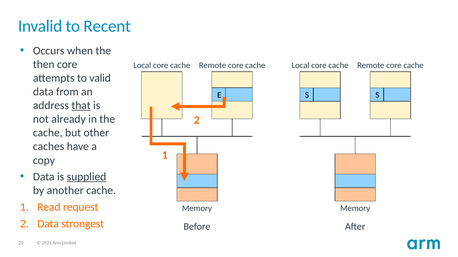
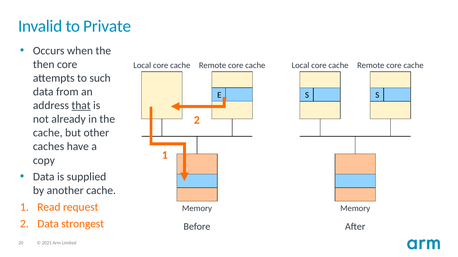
Recent: Recent -> Private (107, 26)
valid: valid -> such (100, 78)
supplied underline: present -> none (87, 177)
